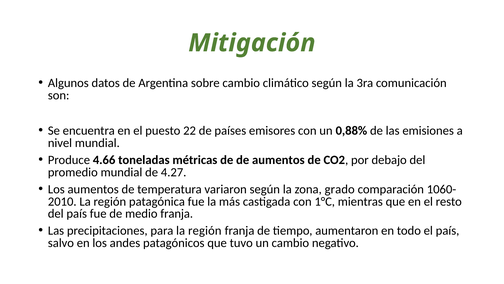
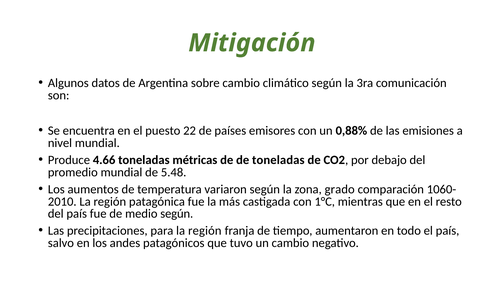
de aumentos: aumentos -> toneladas (278, 160)
4.27: 4.27 -> 5.48 (174, 172)
medio franja: franja -> según (177, 213)
